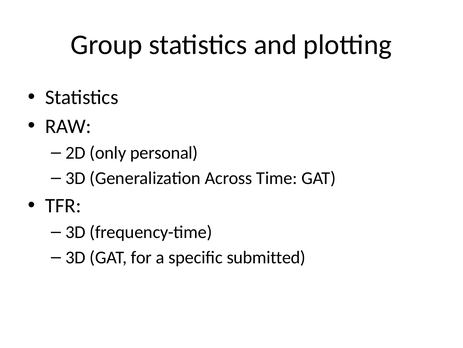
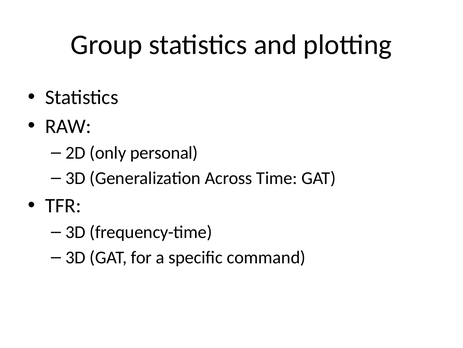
submitted: submitted -> command (266, 257)
